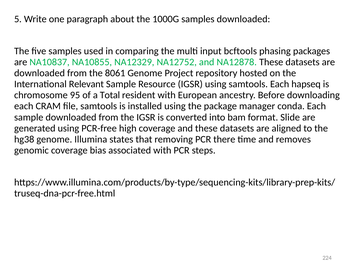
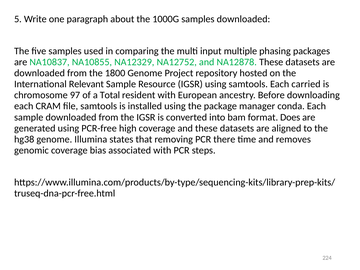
bcftools: bcftools -> multiple (240, 51)
8061: 8061 -> 1800 (115, 73)
hapseq: hapseq -> carried (306, 84)
95: 95 -> 97 (75, 95)
Slide: Slide -> Does (290, 117)
